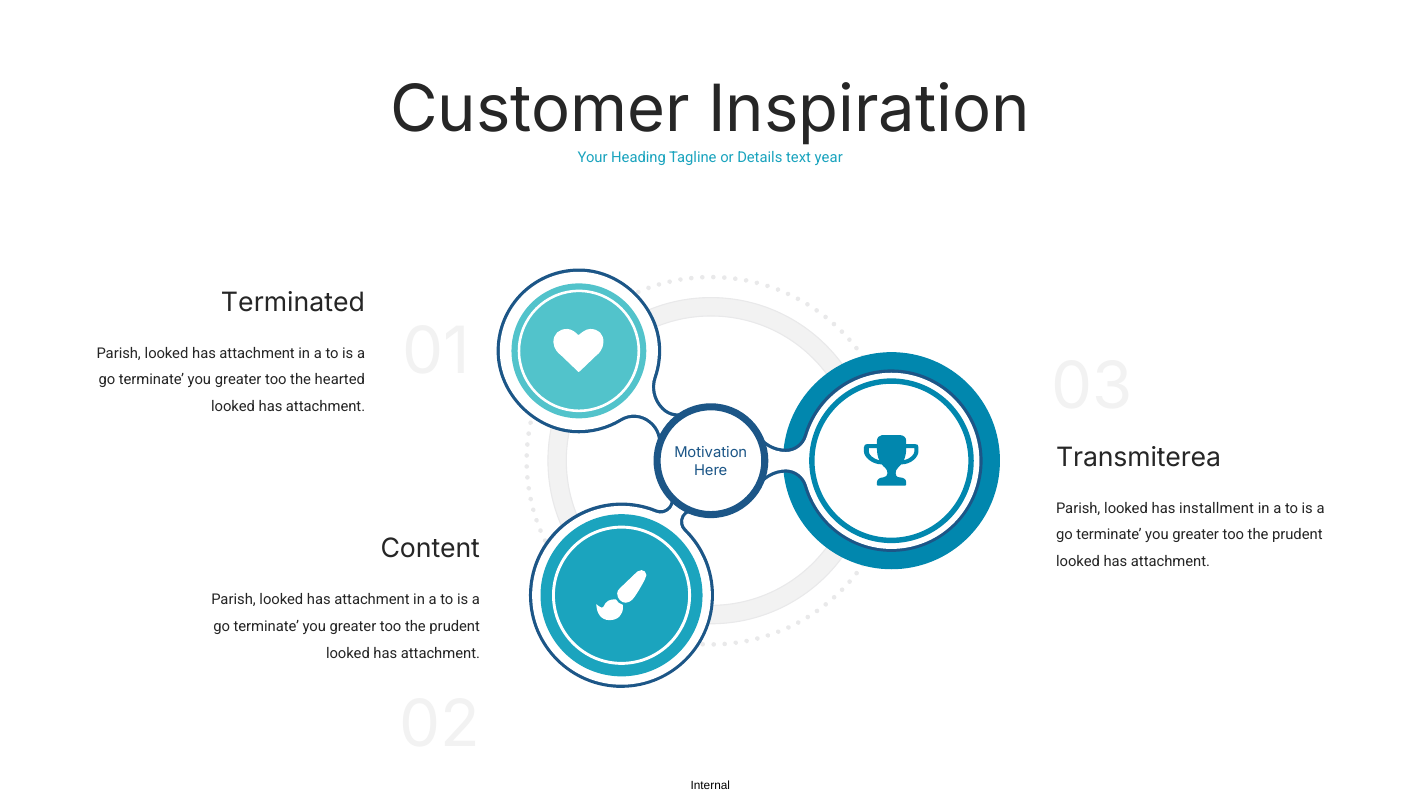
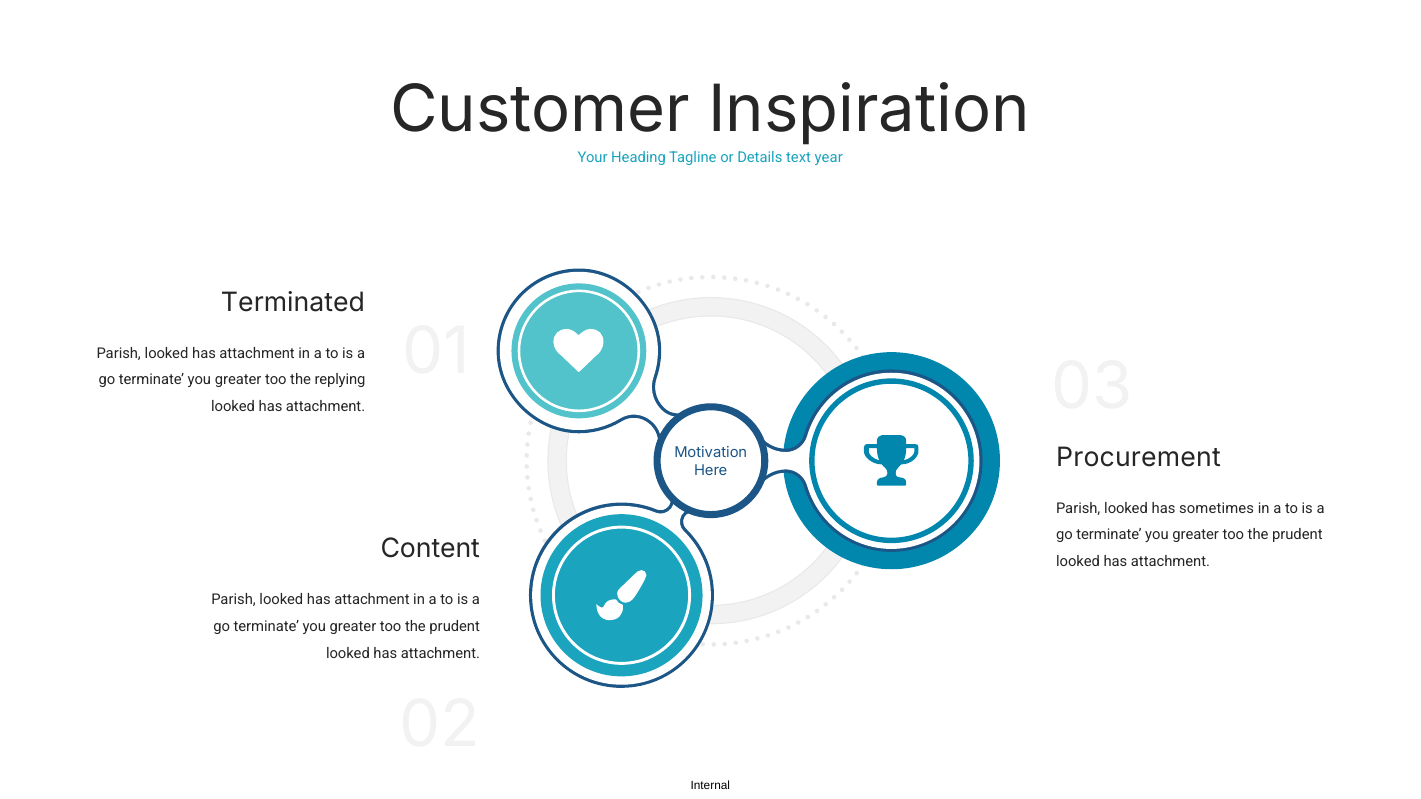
hearted: hearted -> replying (340, 380)
Transmiterea: Transmiterea -> Procurement (1138, 458)
installment: installment -> sometimes (1217, 508)
